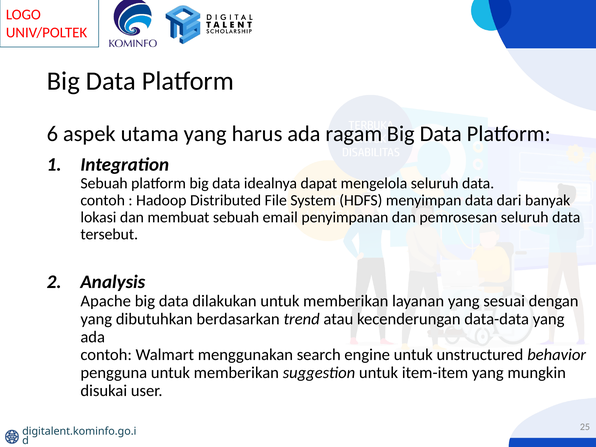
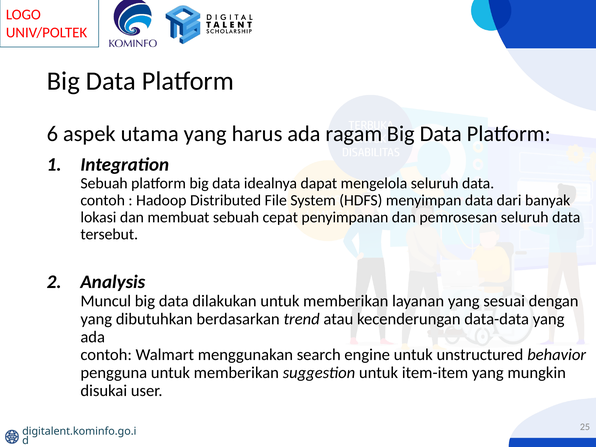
email: email -> cepat (280, 217)
Apache: Apache -> Muncul (106, 301)
